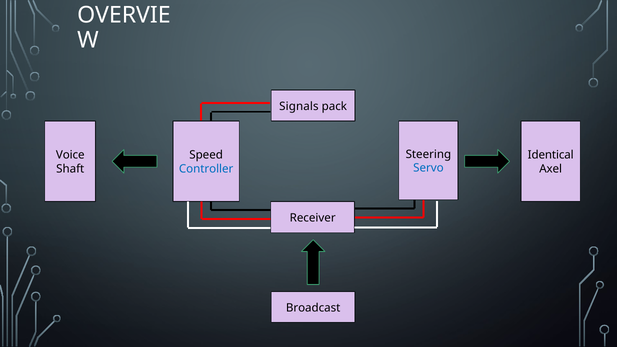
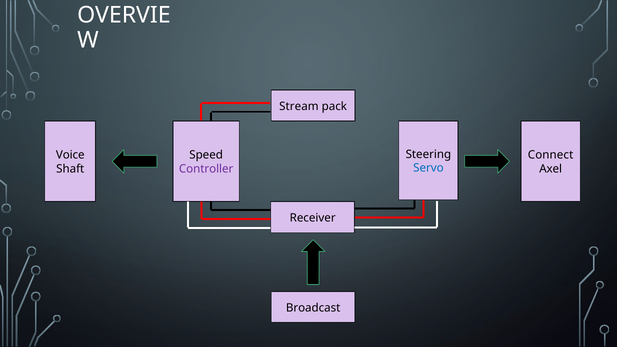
Signals: Signals -> Stream (299, 106)
Identical: Identical -> Connect (551, 155)
Controller colour: blue -> purple (206, 169)
